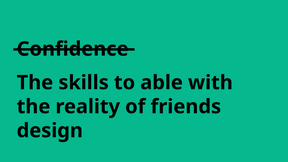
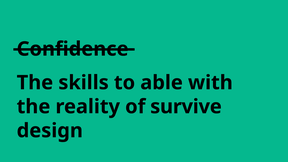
friends: friends -> survive (186, 107)
